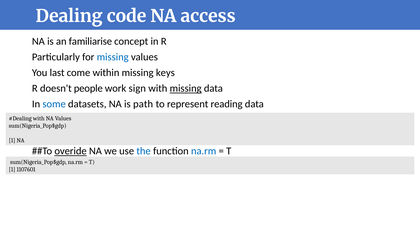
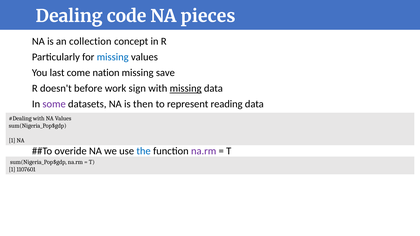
access: access -> pieces (208, 16)
familiarise: familiarise -> collection (90, 41)
within: within -> nation (106, 73)
keys: keys -> save (165, 73)
people: people -> before (88, 88)
some colour: blue -> purple (54, 104)
path: path -> then (143, 104)
overide underline: present -> none (71, 151)
na.rm colour: blue -> purple (204, 151)
